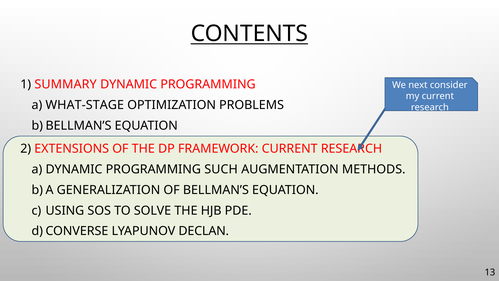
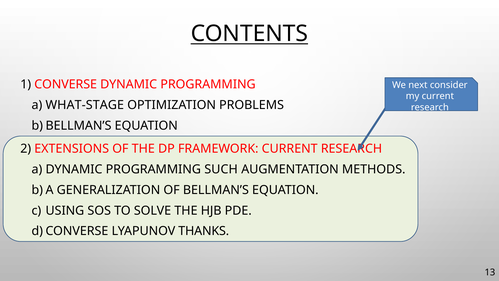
SUMMARY: SUMMARY -> CONVERSE (66, 84)
DECLAN: DECLAN -> THANKS (204, 231)
